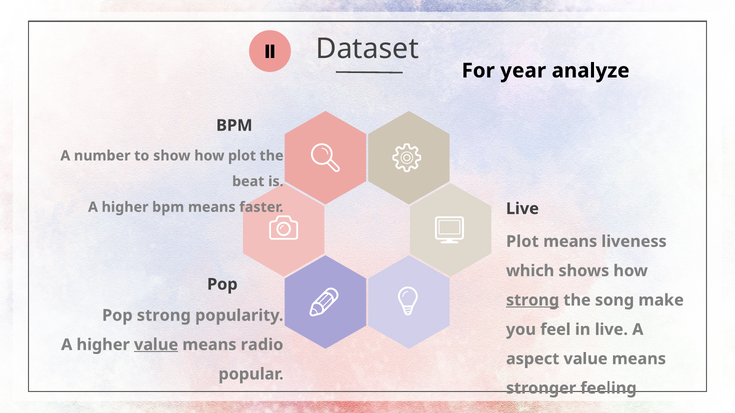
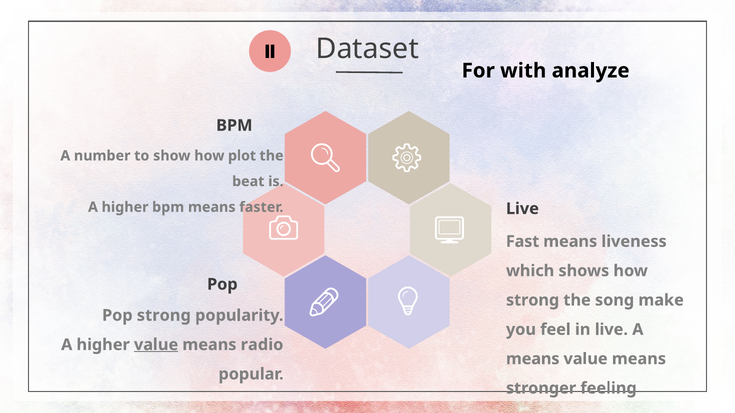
year: year -> with (523, 71)
Plot: Plot -> Fast (523, 242)
strong underline: present -> none (533, 300)
aspect: aspect -> means (533, 359)
